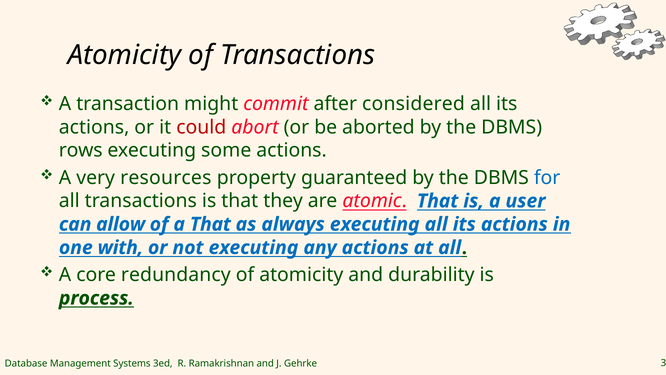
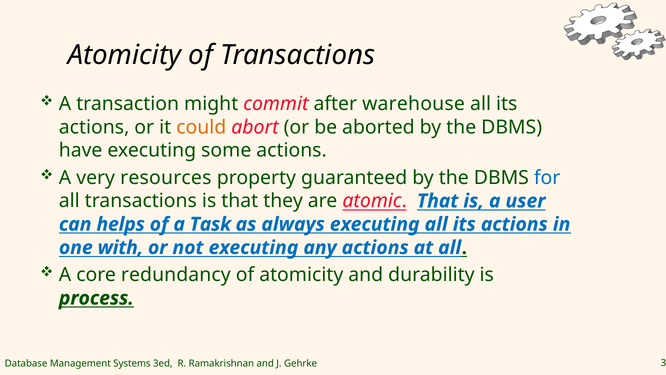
considered: considered -> warehouse (414, 104)
could colour: red -> orange (201, 127)
rows: rows -> have (81, 150)
allow: allow -> helps (121, 224)
a That: That -> Task (210, 224)
